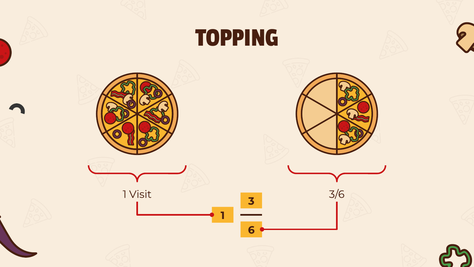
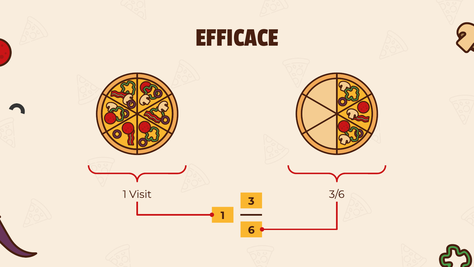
TOPPING: TOPPING -> EFFICACE (237, 37)
